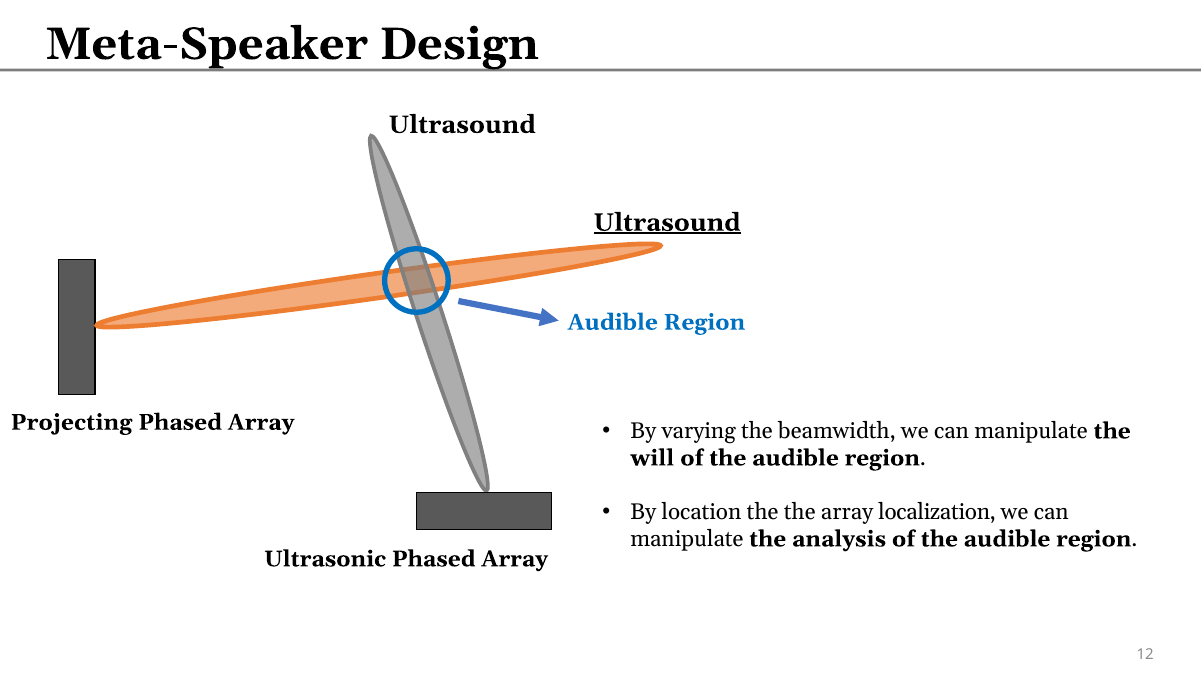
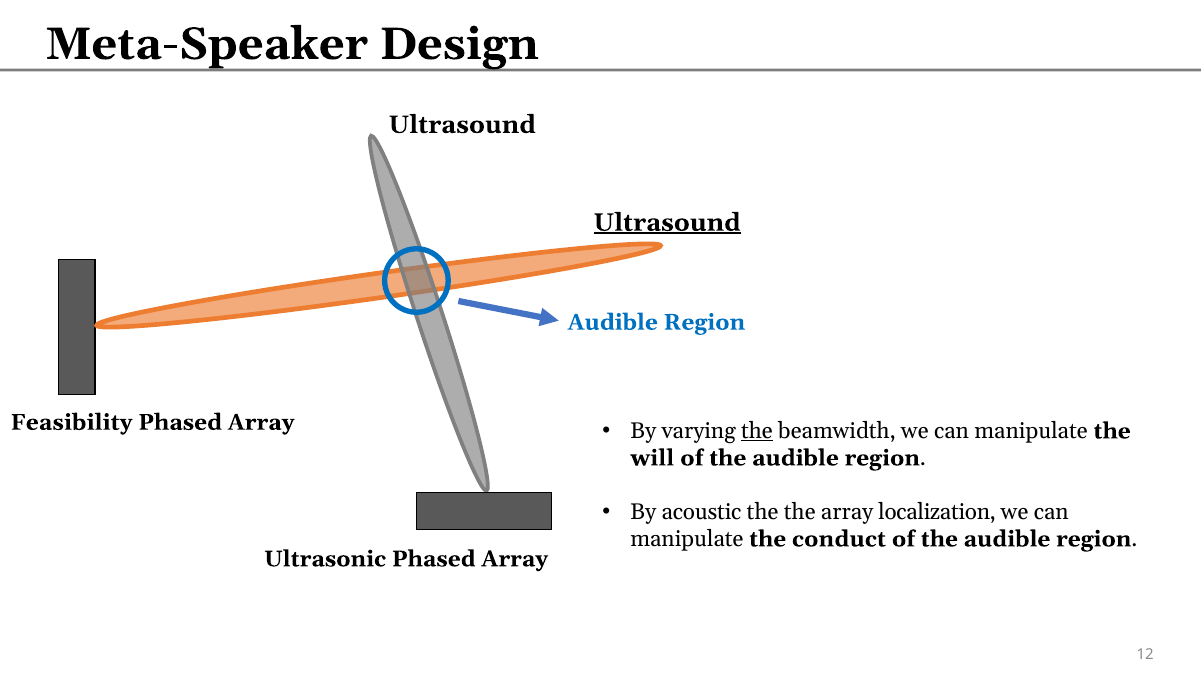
Projecting: Projecting -> Feasibility (71, 423)
the underline: none -> present (757, 431)
location: location -> acoustic (702, 512)
analysis: analysis -> conduct (839, 539)
